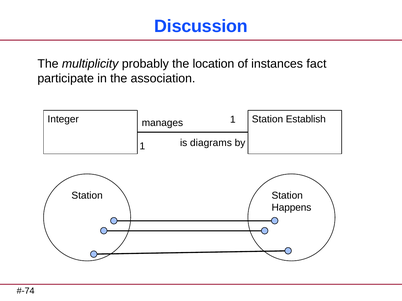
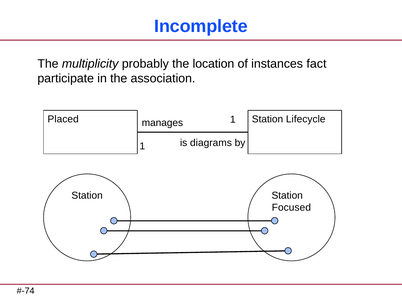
Discussion: Discussion -> Incomplete (201, 26)
Integer: Integer -> Placed (63, 119)
Establish: Establish -> Lifecycle (306, 119)
Happens: Happens -> Focused (291, 208)
